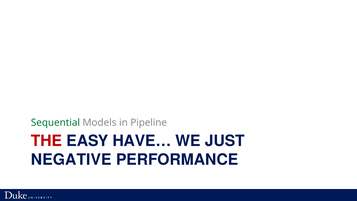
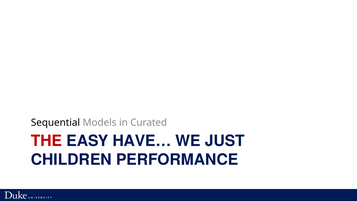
Sequential colour: green -> black (55, 122)
Pipeline: Pipeline -> Curated (149, 122)
NEGATIVE: NEGATIVE -> CHILDREN (71, 160)
